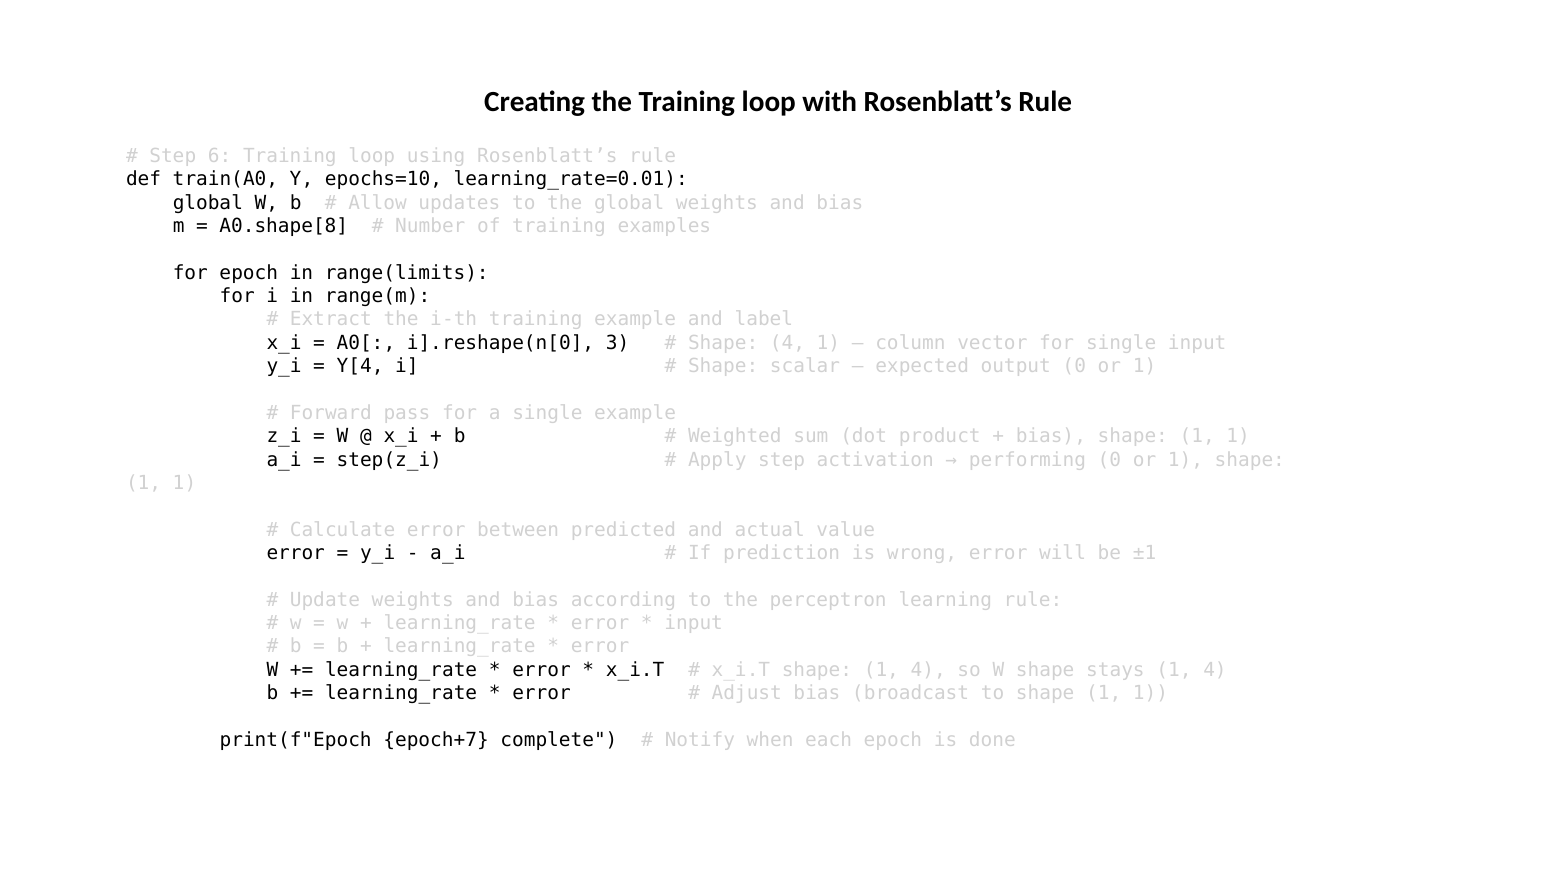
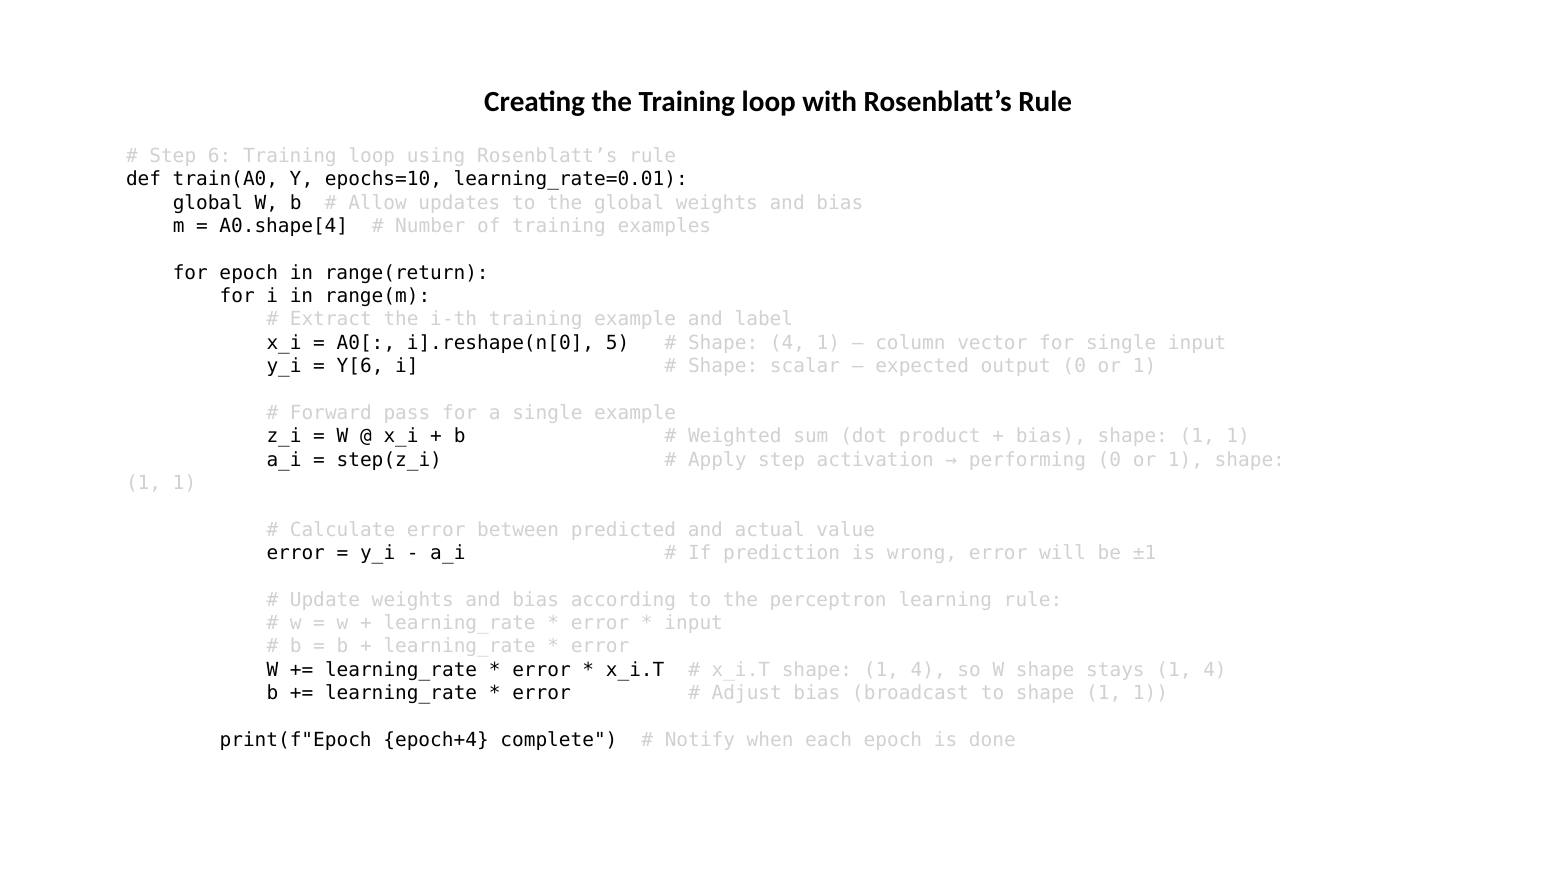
A0.shape[8: A0.shape[8 -> A0.shape[4 (284, 226)
range(limits: range(limits -> range(return (407, 273)
3: 3 -> 5 (618, 343)
Y[4: Y[4 -> Y[6 (360, 366)
epoch+7: epoch+7 -> epoch+4 (436, 740)
